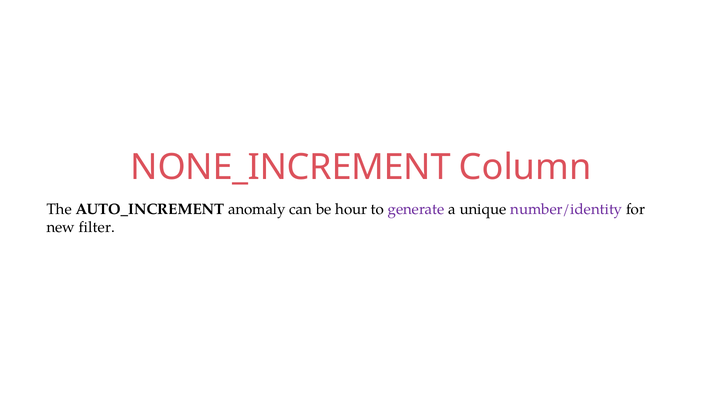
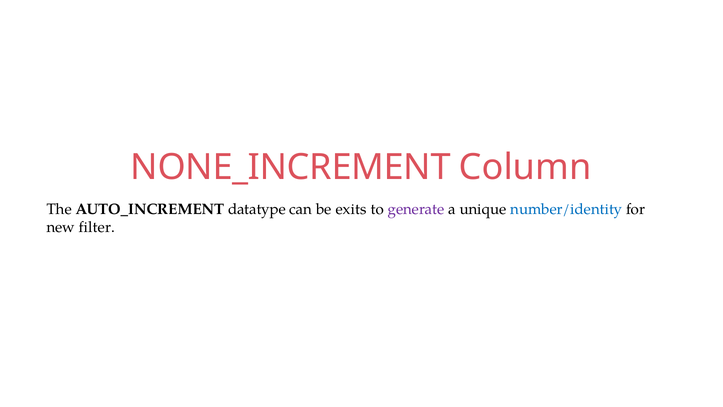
anomaly: anomaly -> datatype (257, 209)
hour: hour -> exits (351, 209)
number/identity colour: purple -> blue (566, 209)
